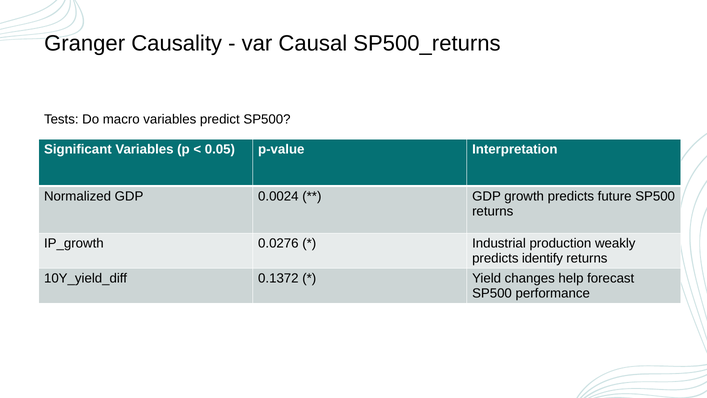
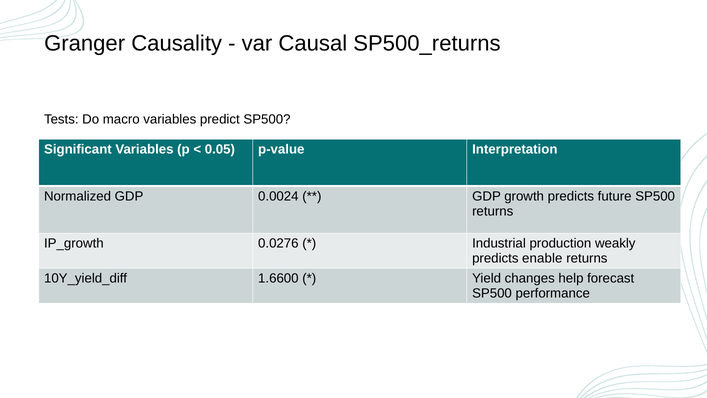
identify: identify -> enable (542, 258)
0.1372: 0.1372 -> 1.6600 (278, 278)
